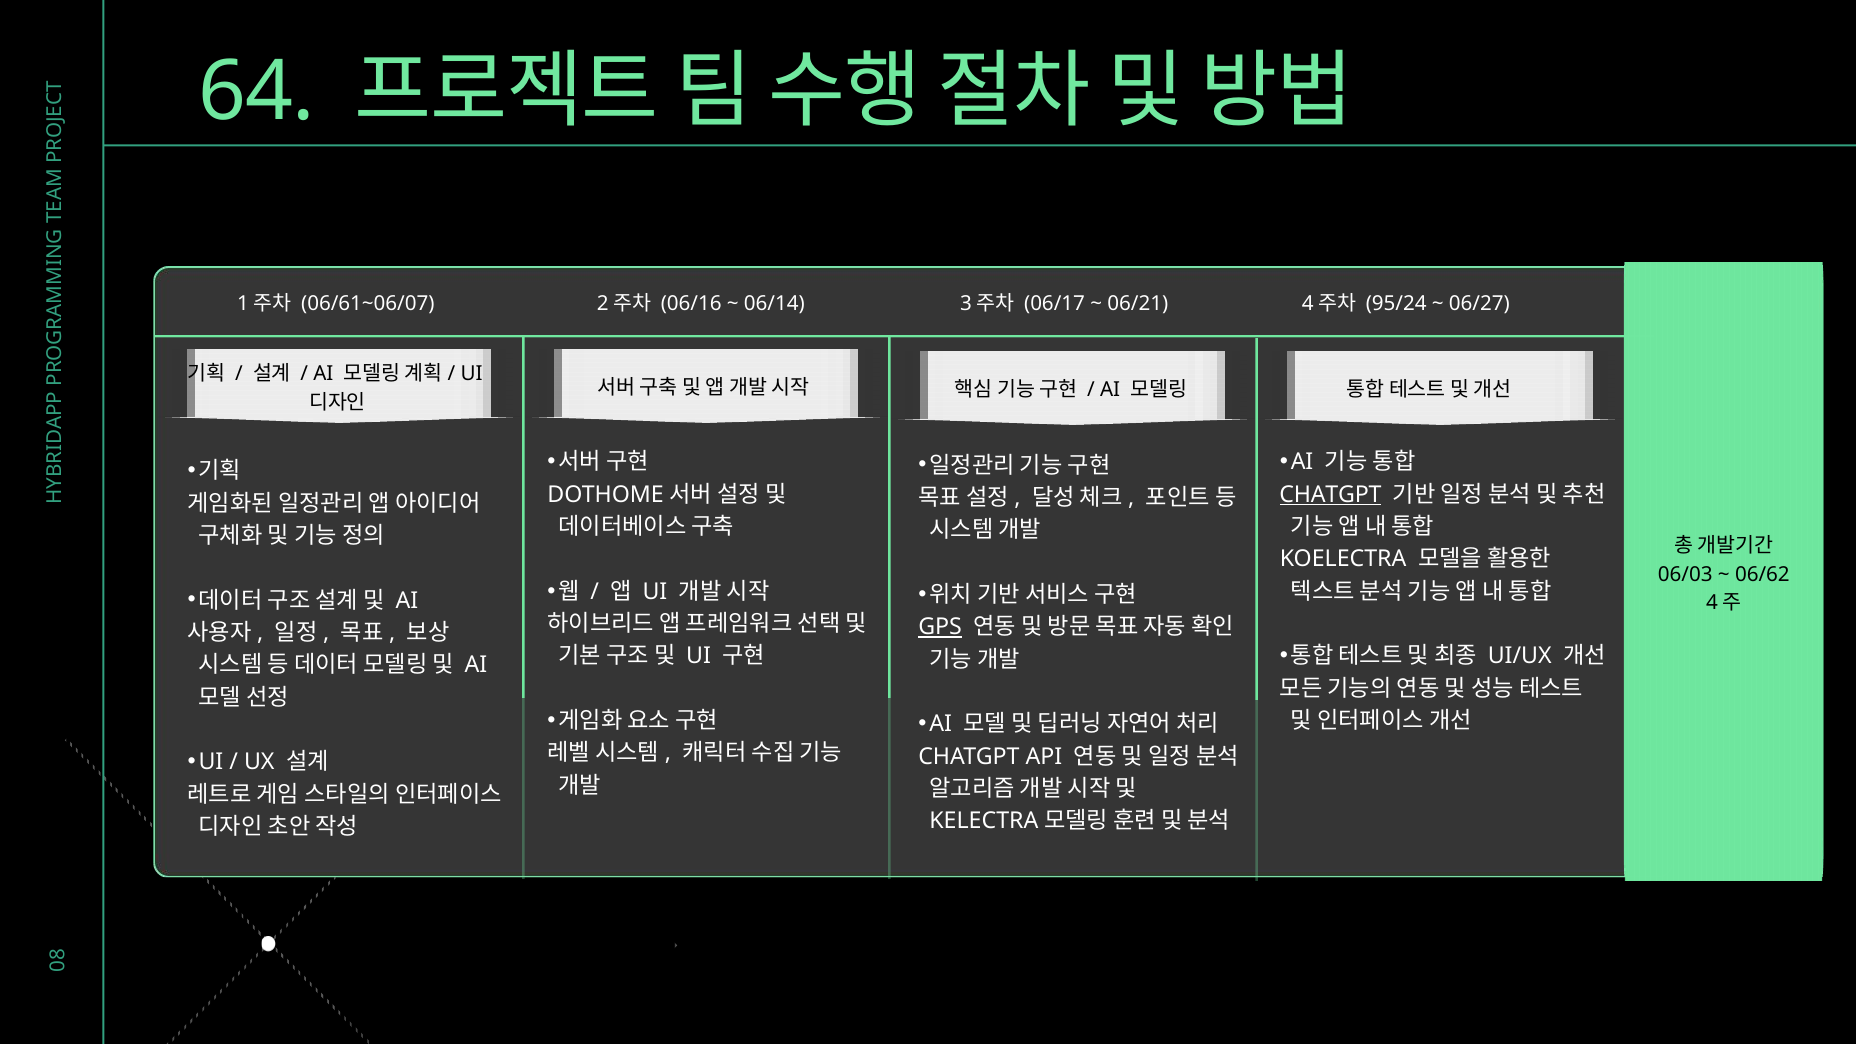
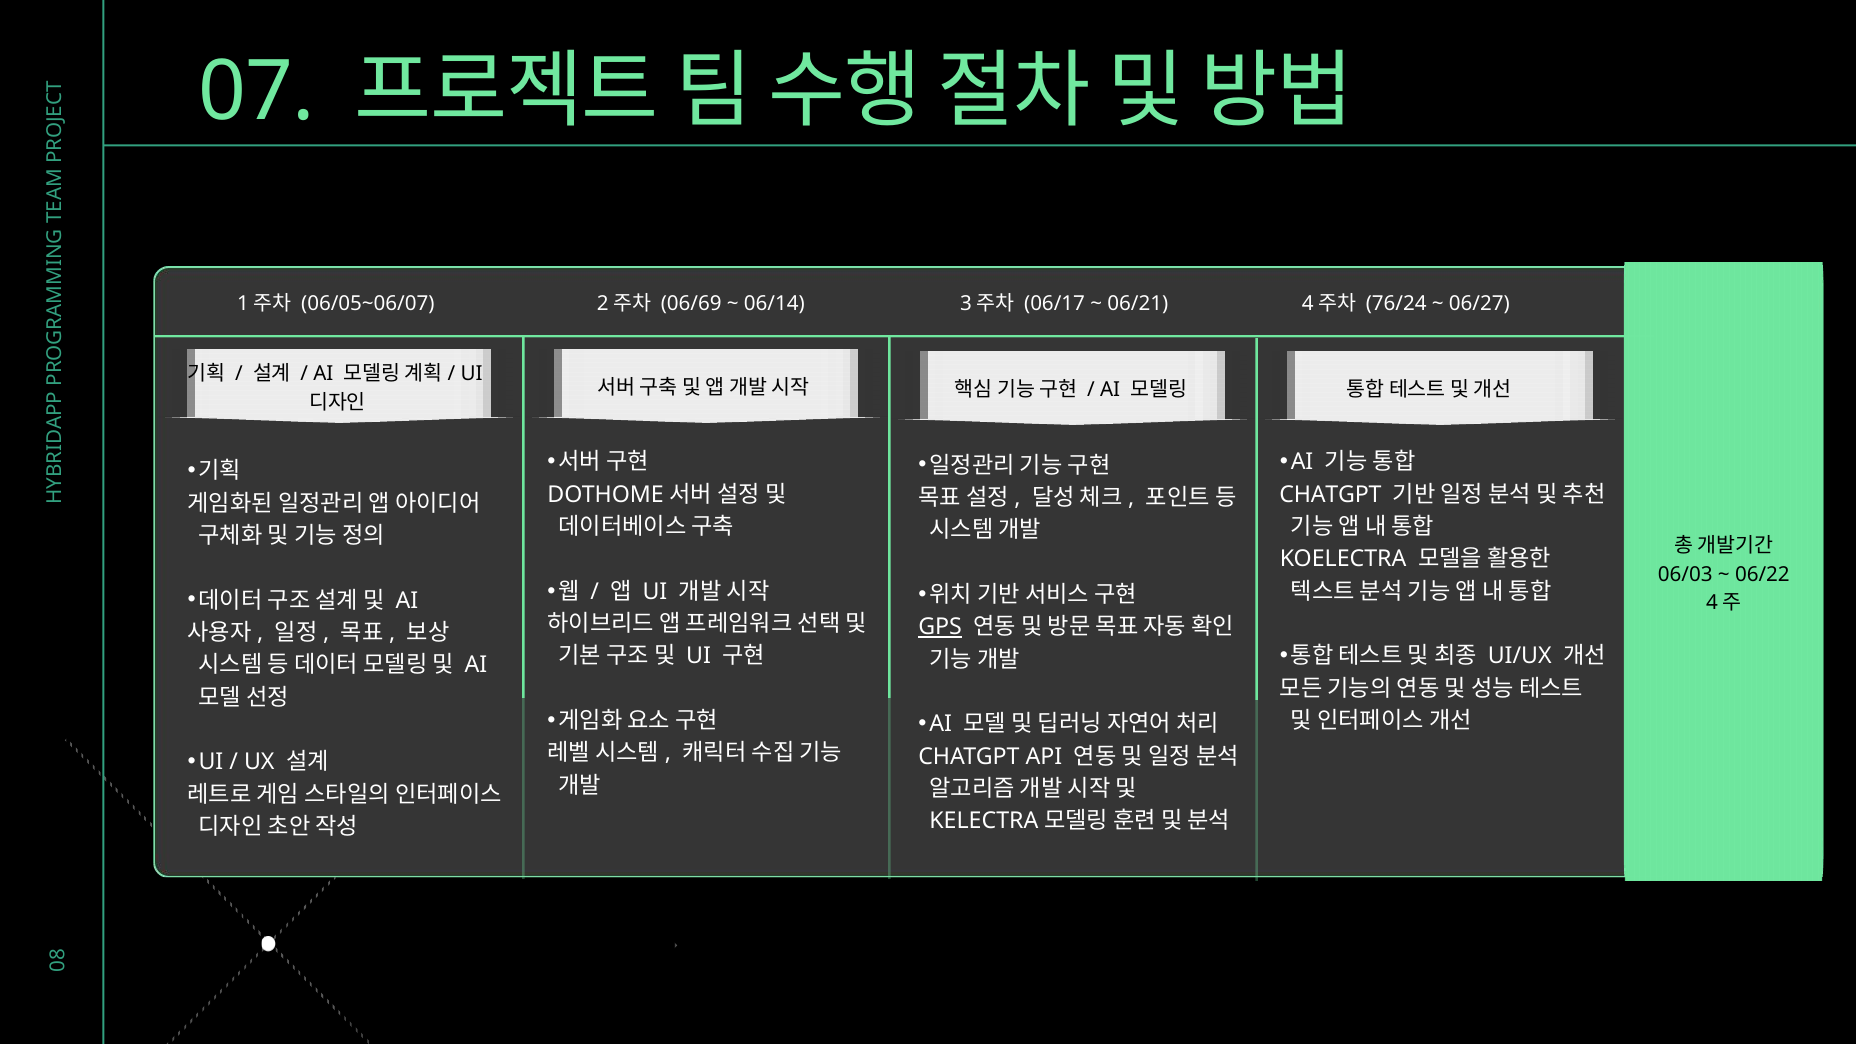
64: 64 -> 07 (257, 92)
06/61~06/07: 06/61~06/07 -> 06/05~06/07 (368, 304)
06/16: 06/16 -> 06/69 (691, 304)
95/24: 95/24 -> 76/24 (1396, 304)
CHATGPT underline: present -> none (1330, 495)
06/62: 06/62 -> 06/22 (1762, 574)
